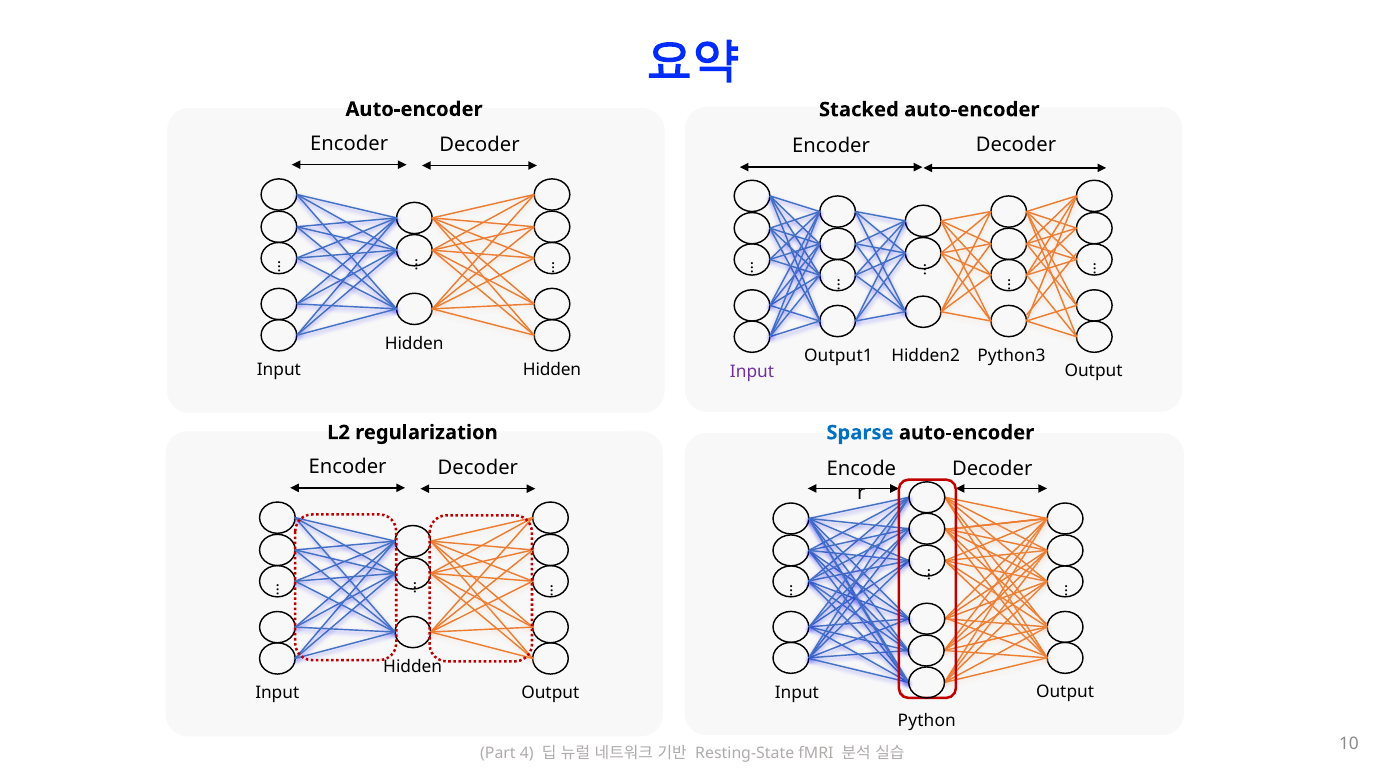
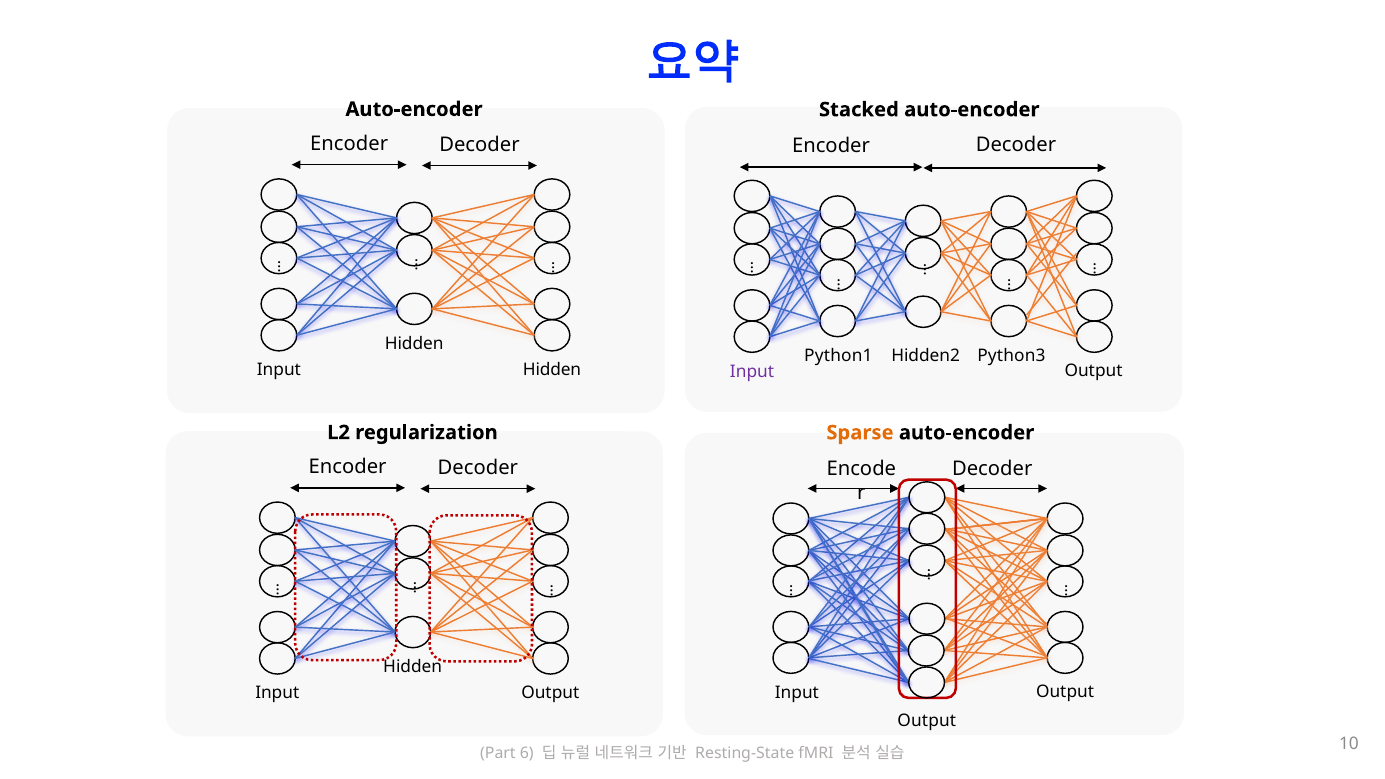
Output1: Output1 -> Python1 (838, 356)
Sparse colour: blue -> orange (860, 433)
Python: Python -> Output (927, 720)
4: 4 -> 6 (527, 753)
